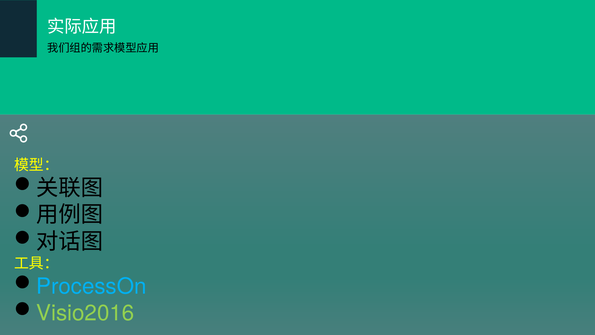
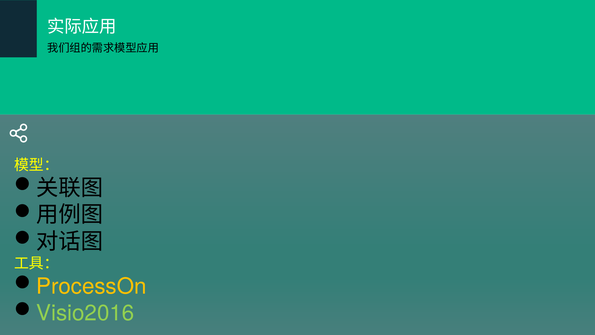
ProcessOn colour: light blue -> yellow (91, 286)
